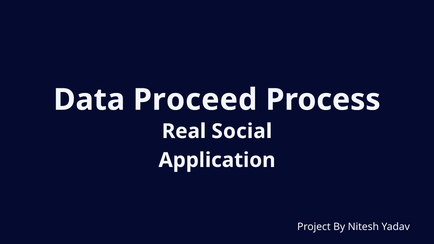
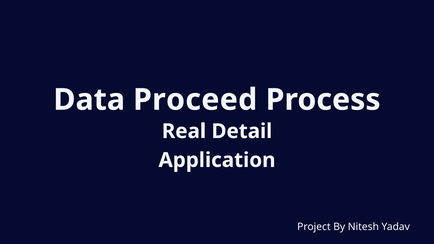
Social: Social -> Detail (242, 131)
